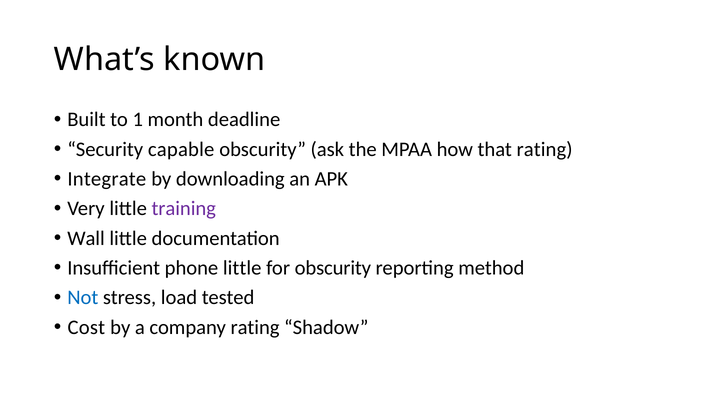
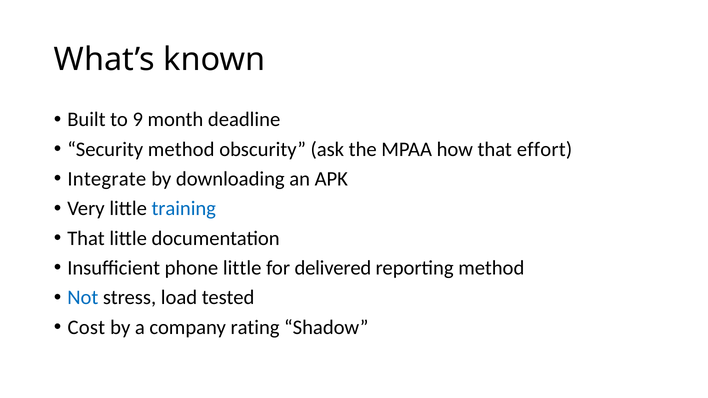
1: 1 -> 9 (138, 120)
Security capable: capable -> method (181, 149)
that rating: rating -> effort (544, 149)
training colour: purple -> blue (184, 209)
Wall: Wall -> That (86, 238)
for obscurity: obscurity -> delivered (333, 268)
